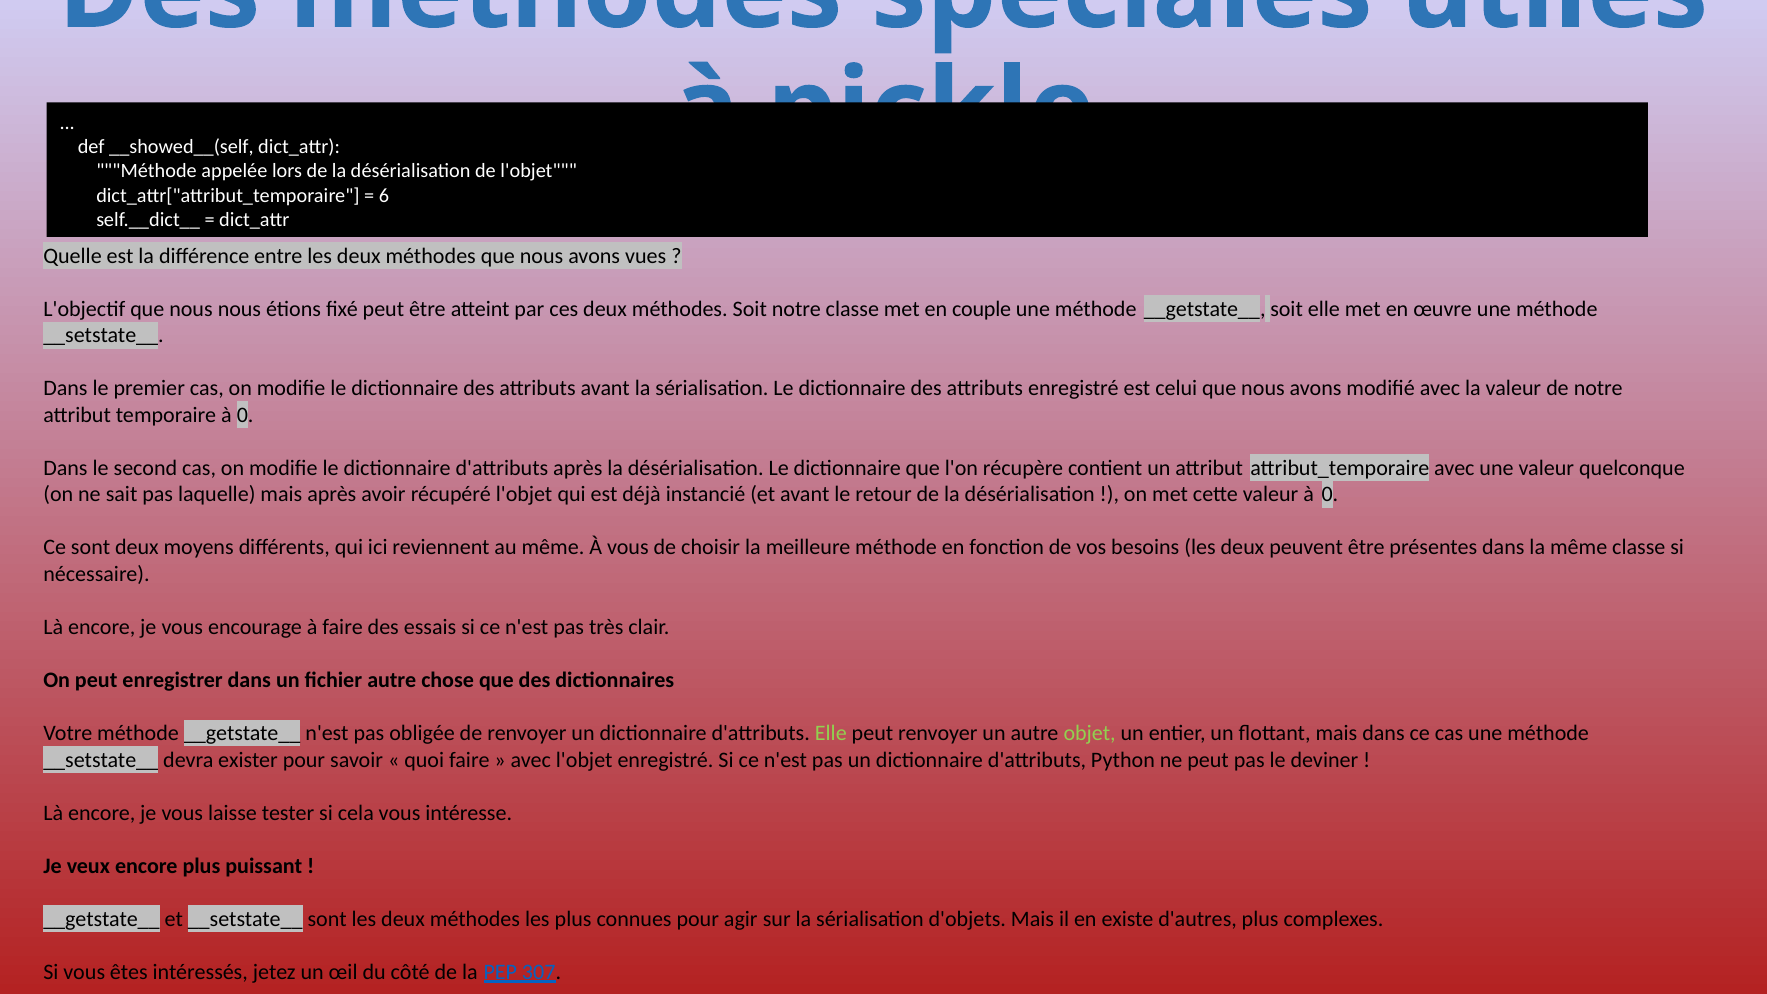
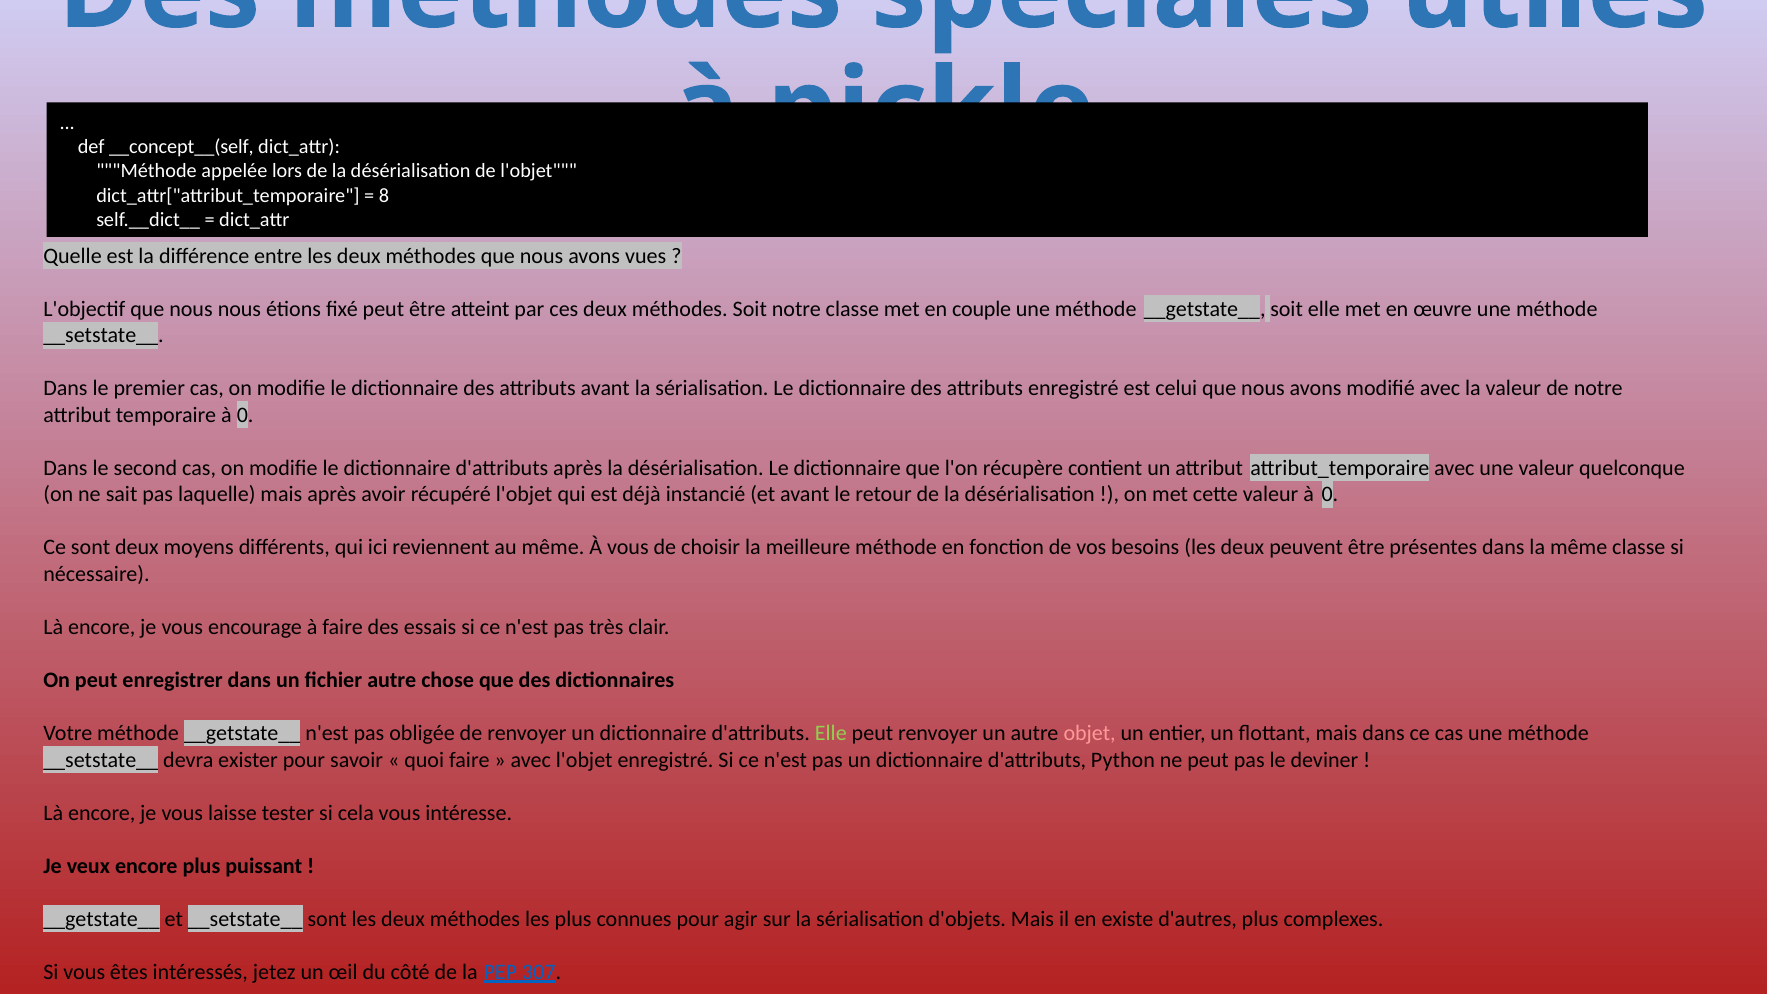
__showed__(self: __showed__(self -> __concept__(self (181, 147)
6: 6 -> 8 (384, 195)
objet colour: light green -> pink (1090, 733)
